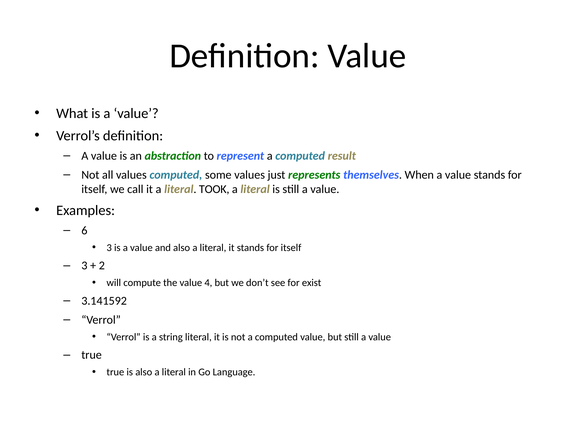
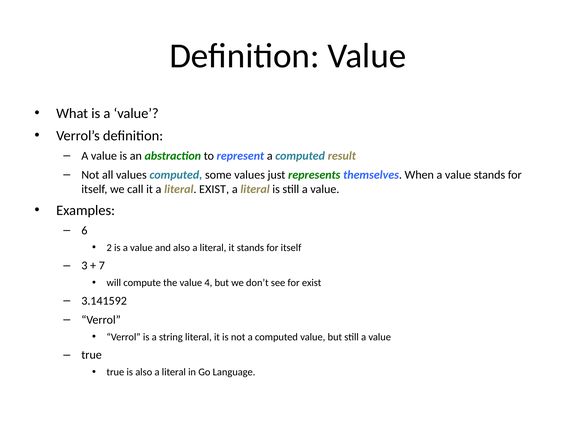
literal TOOK: TOOK -> EXIST (214, 189)
3: 3 -> 2 (109, 248)
2: 2 -> 7 (102, 266)
